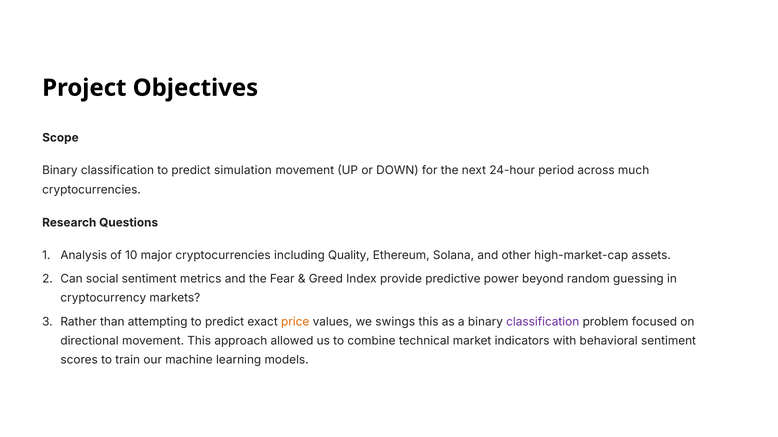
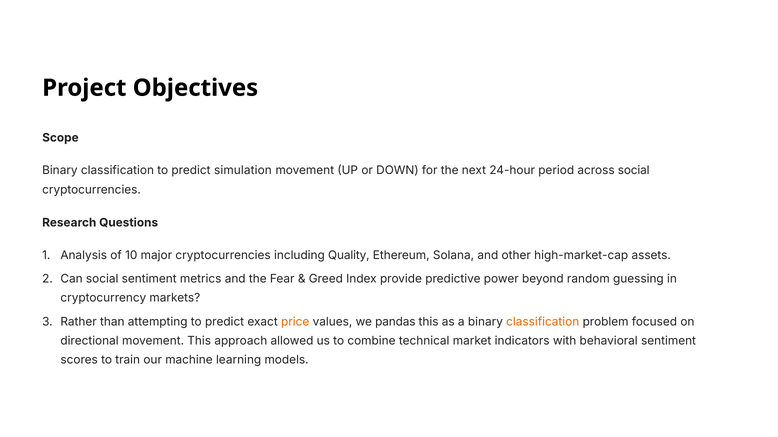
across much: much -> social (634, 171)
swings: swings -> pandas (395, 322)
classification colour: purple -> orange (543, 322)
